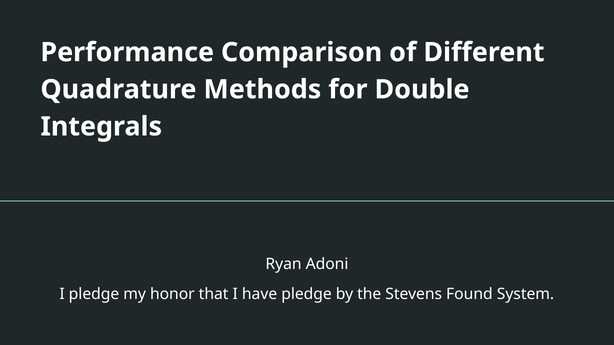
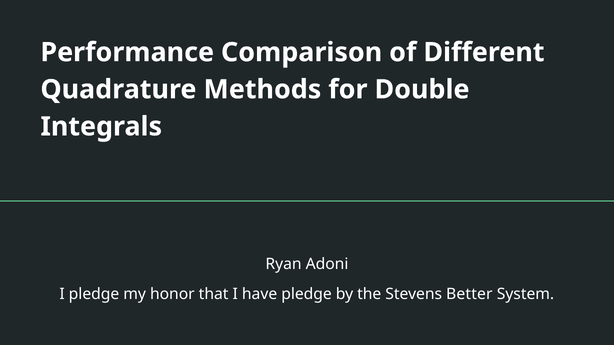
Found: Found -> Better (469, 294)
